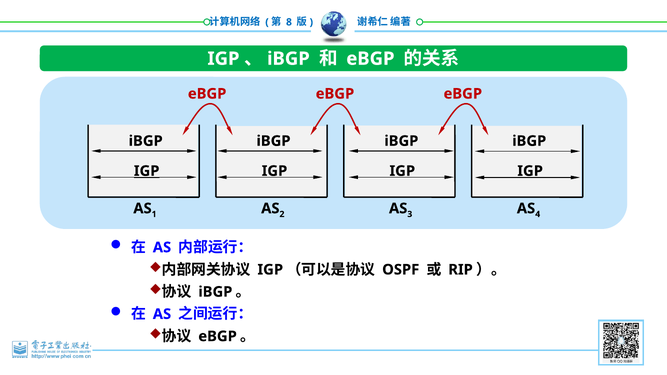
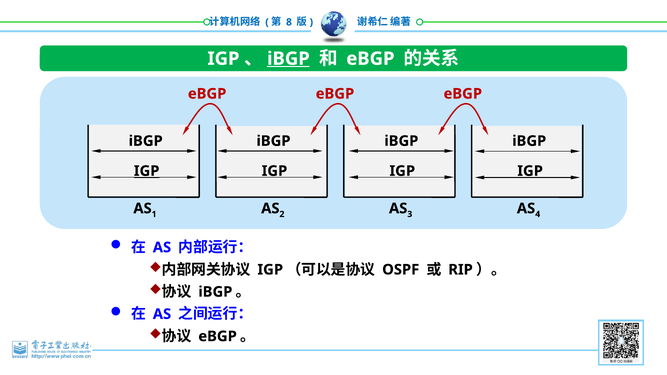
iBGP underline: none -> present (288, 59)
